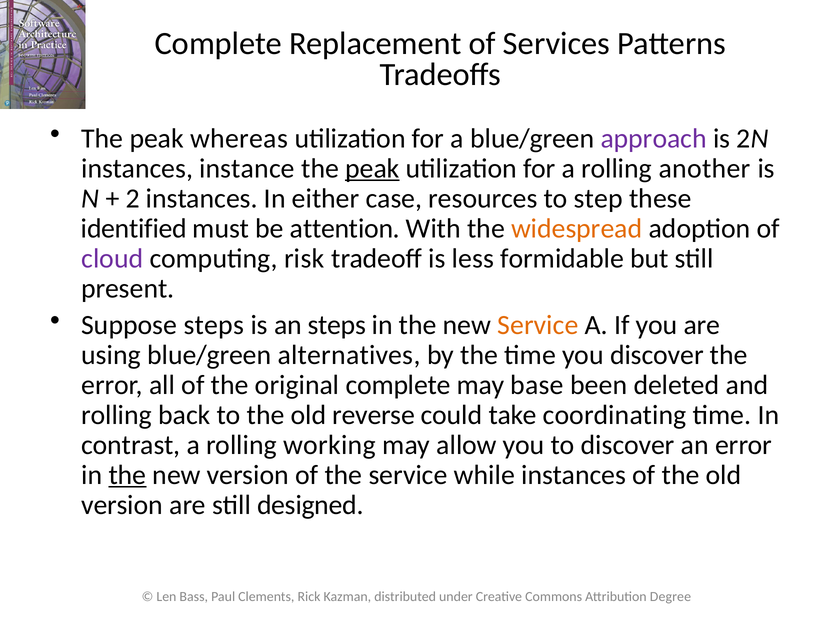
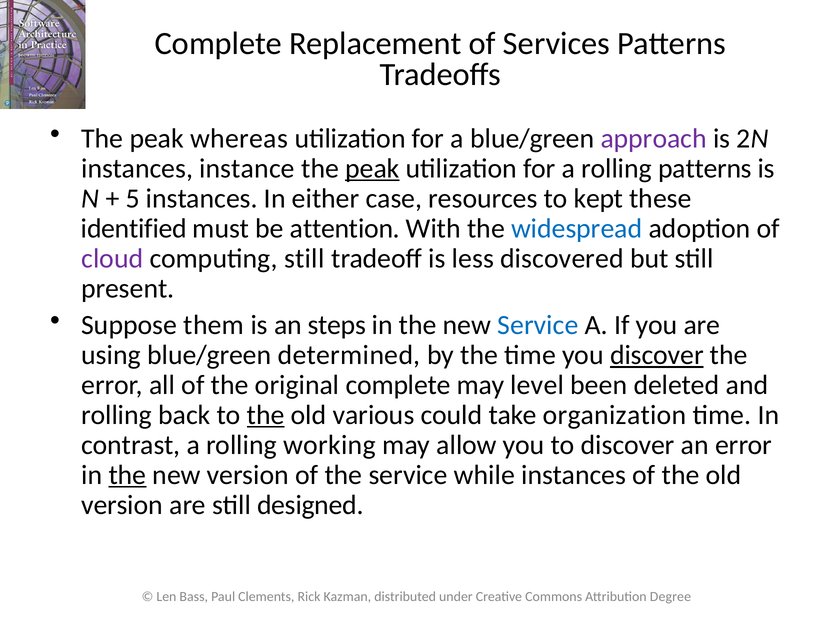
rolling another: another -> patterns (705, 169)
2: 2 -> 5 (133, 199)
step: step -> kept (598, 199)
widespread colour: orange -> blue (577, 229)
computing risk: risk -> still (304, 259)
formidable: formidable -> discovered (562, 259)
Suppose steps: steps -> them (214, 325)
Service colour: orange -> blue (538, 325)
alternatives: alternatives -> determined (349, 355)
discover underline: none -> present (657, 355)
base: base -> level (537, 385)
the underline: none -> present (266, 415)
reverse: reverse -> various (373, 415)
coordinating: coordinating -> organization (615, 415)
